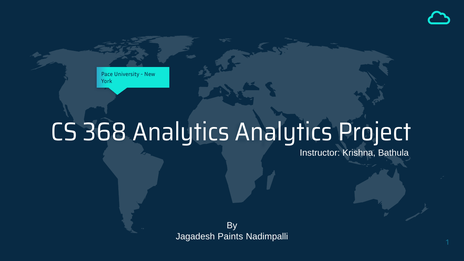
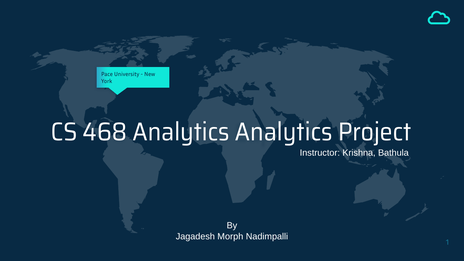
368: 368 -> 468 (105, 132)
Paints: Paints -> Morph (230, 236)
